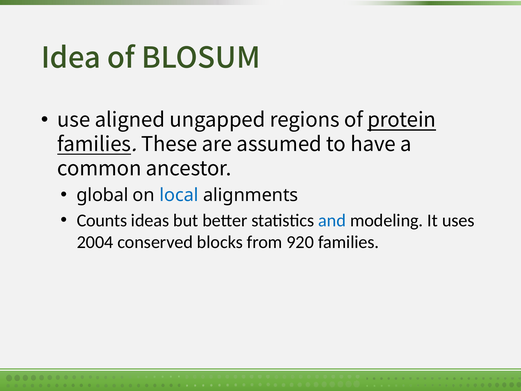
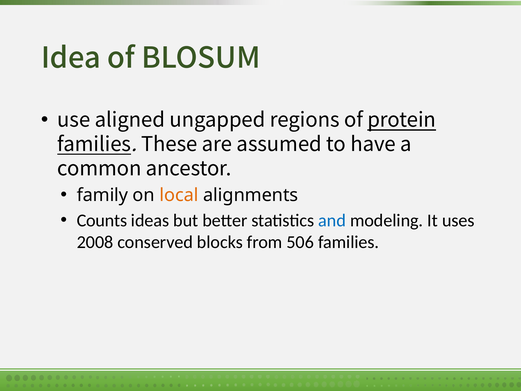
global: global -> family (102, 195)
local colour: blue -> orange (179, 195)
2004: 2004 -> 2008 (95, 242)
920: 920 -> 506 (300, 242)
